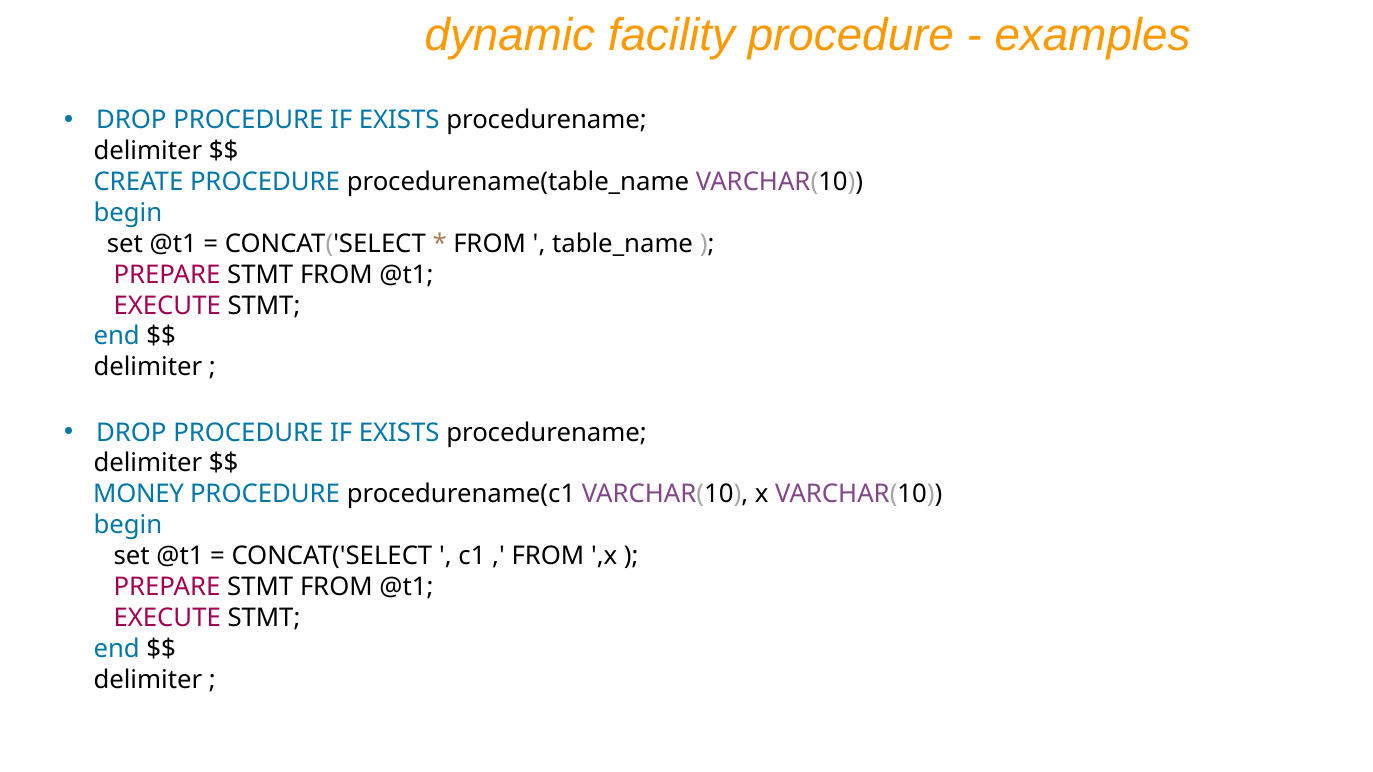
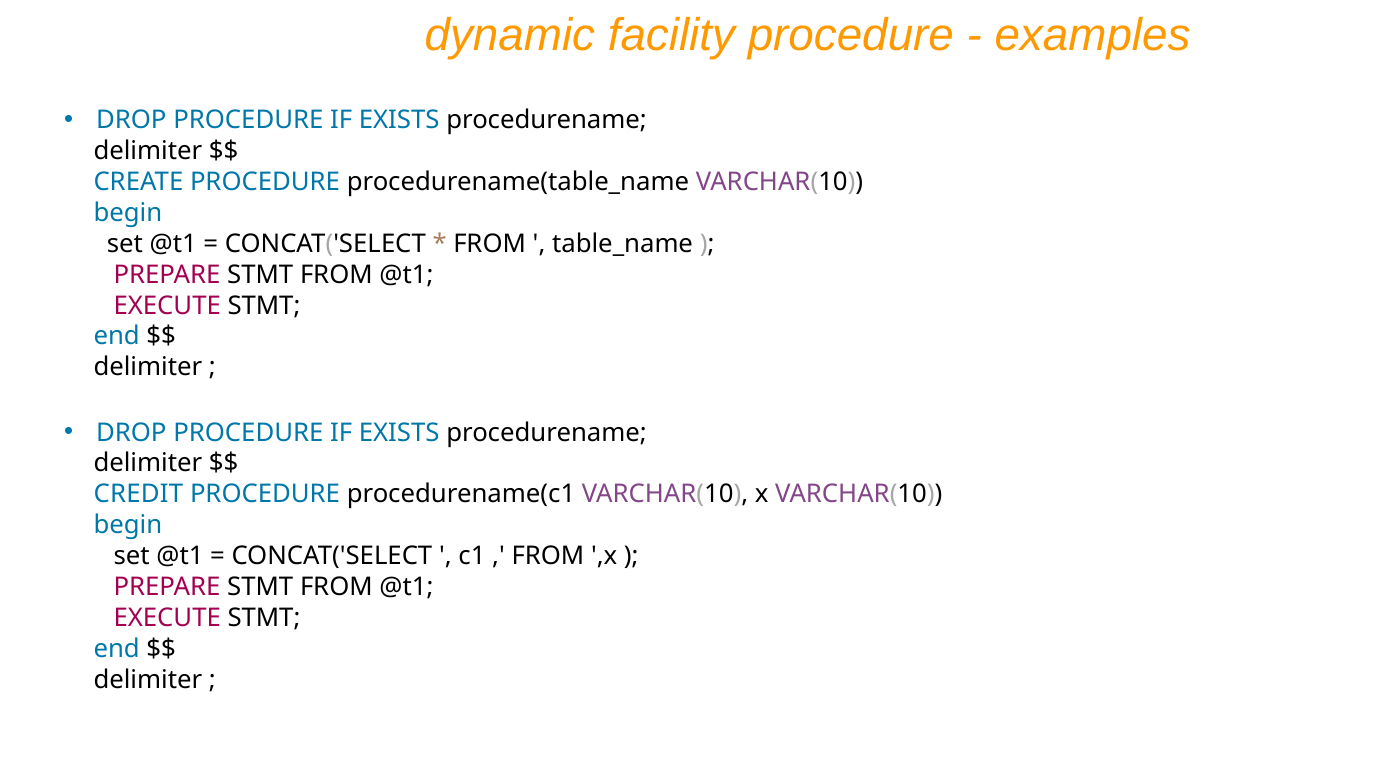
MONEY: MONEY -> CREDIT (138, 495)
